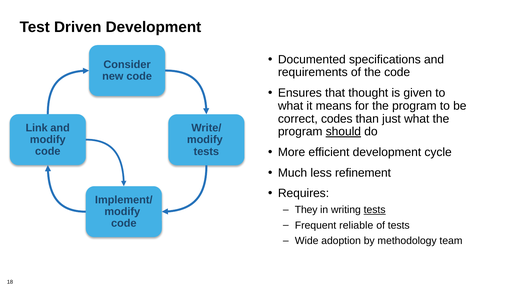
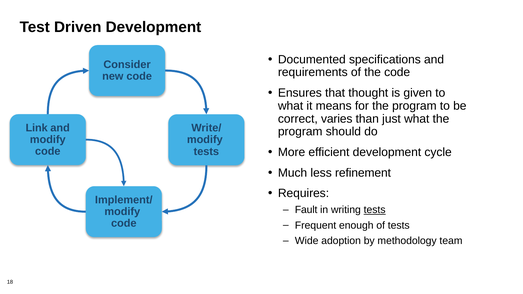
codes: codes -> varies (337, 119)
should underline: present -> none (343, 132)
They: They -> Fault (306, 210)
reliable: reliable -> enough (356, 226)
